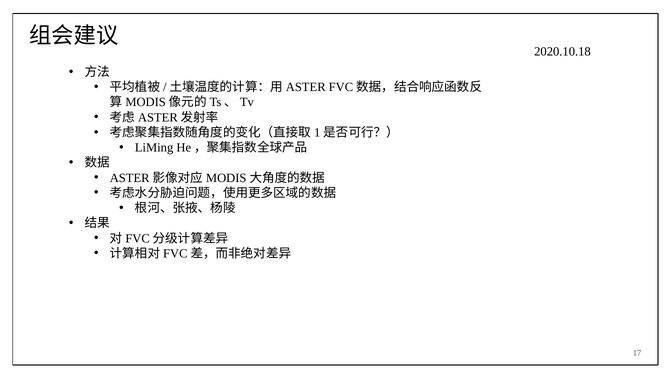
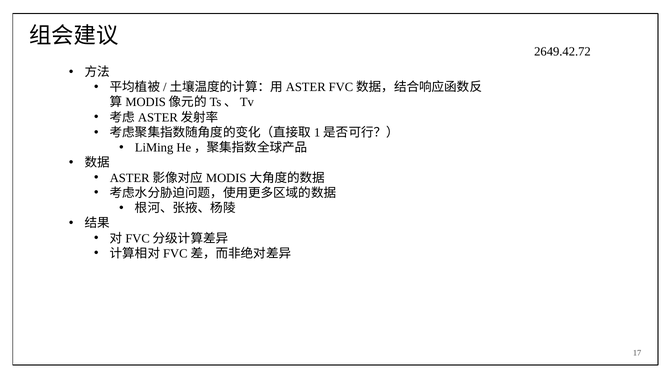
2020.10.18: 2020.10.18 -> 2649.42.72 (562, 52)
